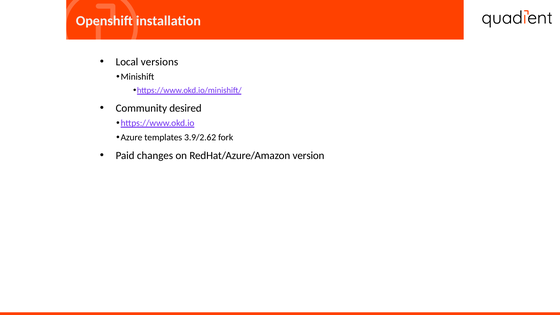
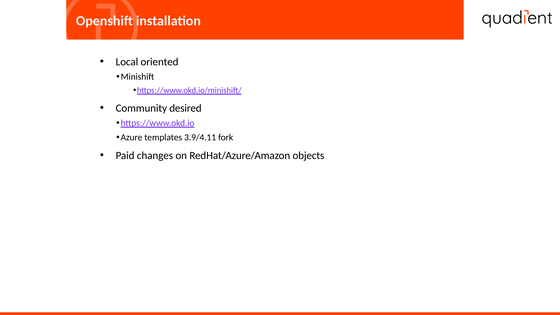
versions: versions -> oriented (160, 62)
3.9/2.62: 3.9/2.62 -> 3.9/4.11 (200, 138)
version: version -> objects (308, 156)
